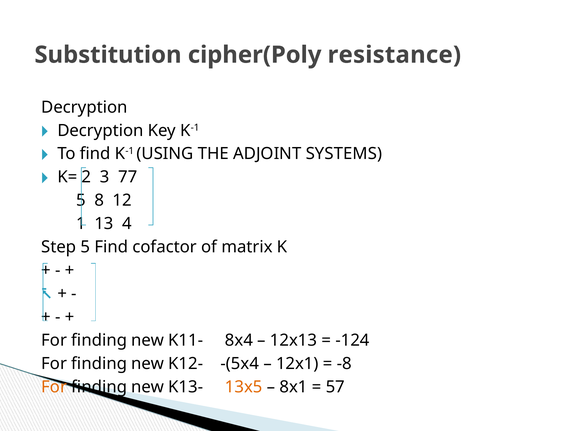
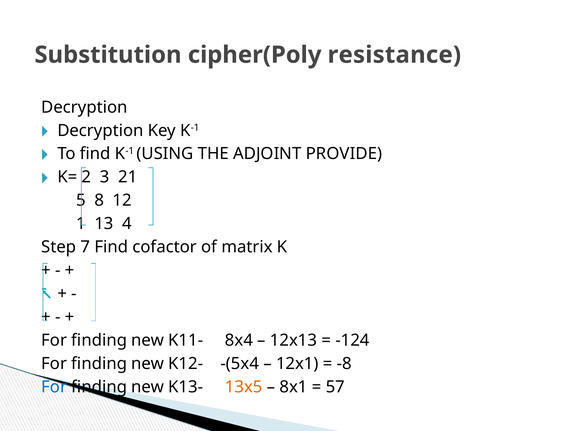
SYSTEMS: SYSTEMS -> PROVIDE (344, 154)
77: 77 -> 21 (128, 177)
Step 5: 5 -> 7 (85, 247)
For colour: orange -> blue (54, 386)
